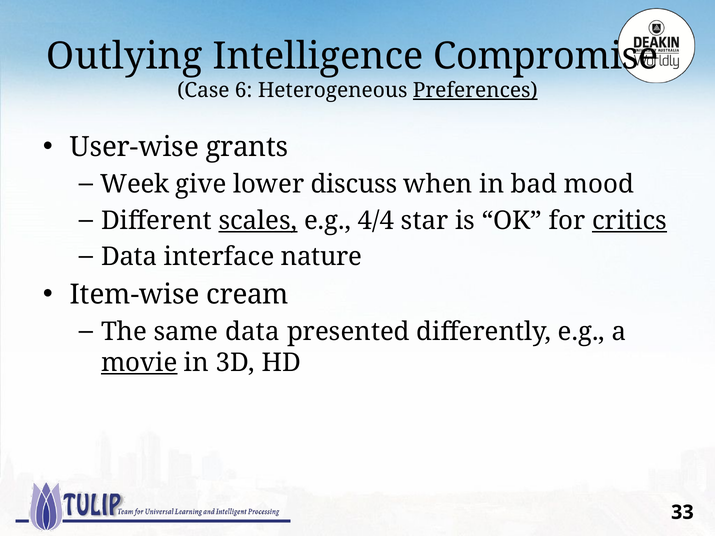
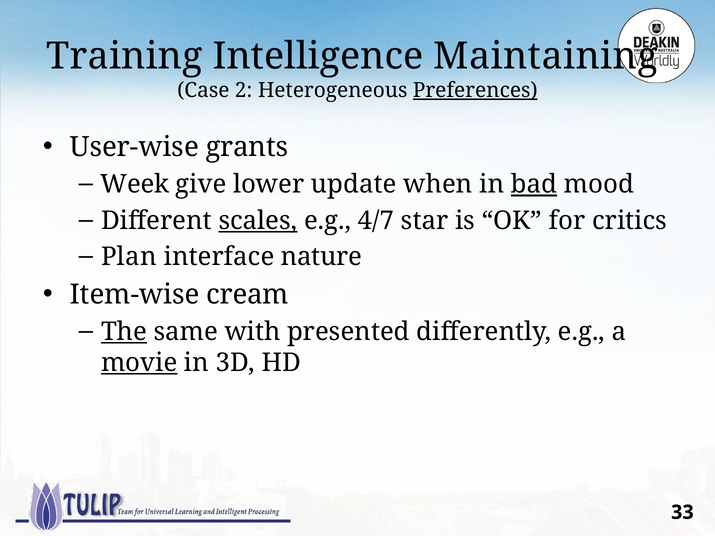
Outlying: Outlying -> Training (125, 56)
Compromise: Compromise -> Maintaining (546, 56)
6: 6 -> 2 (244, 90)
discuss: discuss -> update (354, 185)
bad underline: none -> present (534, 185)
4/4: 4/4 -> 4/7 (376, 221)
critics underline: present -> none (630, 221)
Data: Data -> Plan (129, 257)
The underline: none -> present (124, 332)
same data: data -> with (253, 332)
